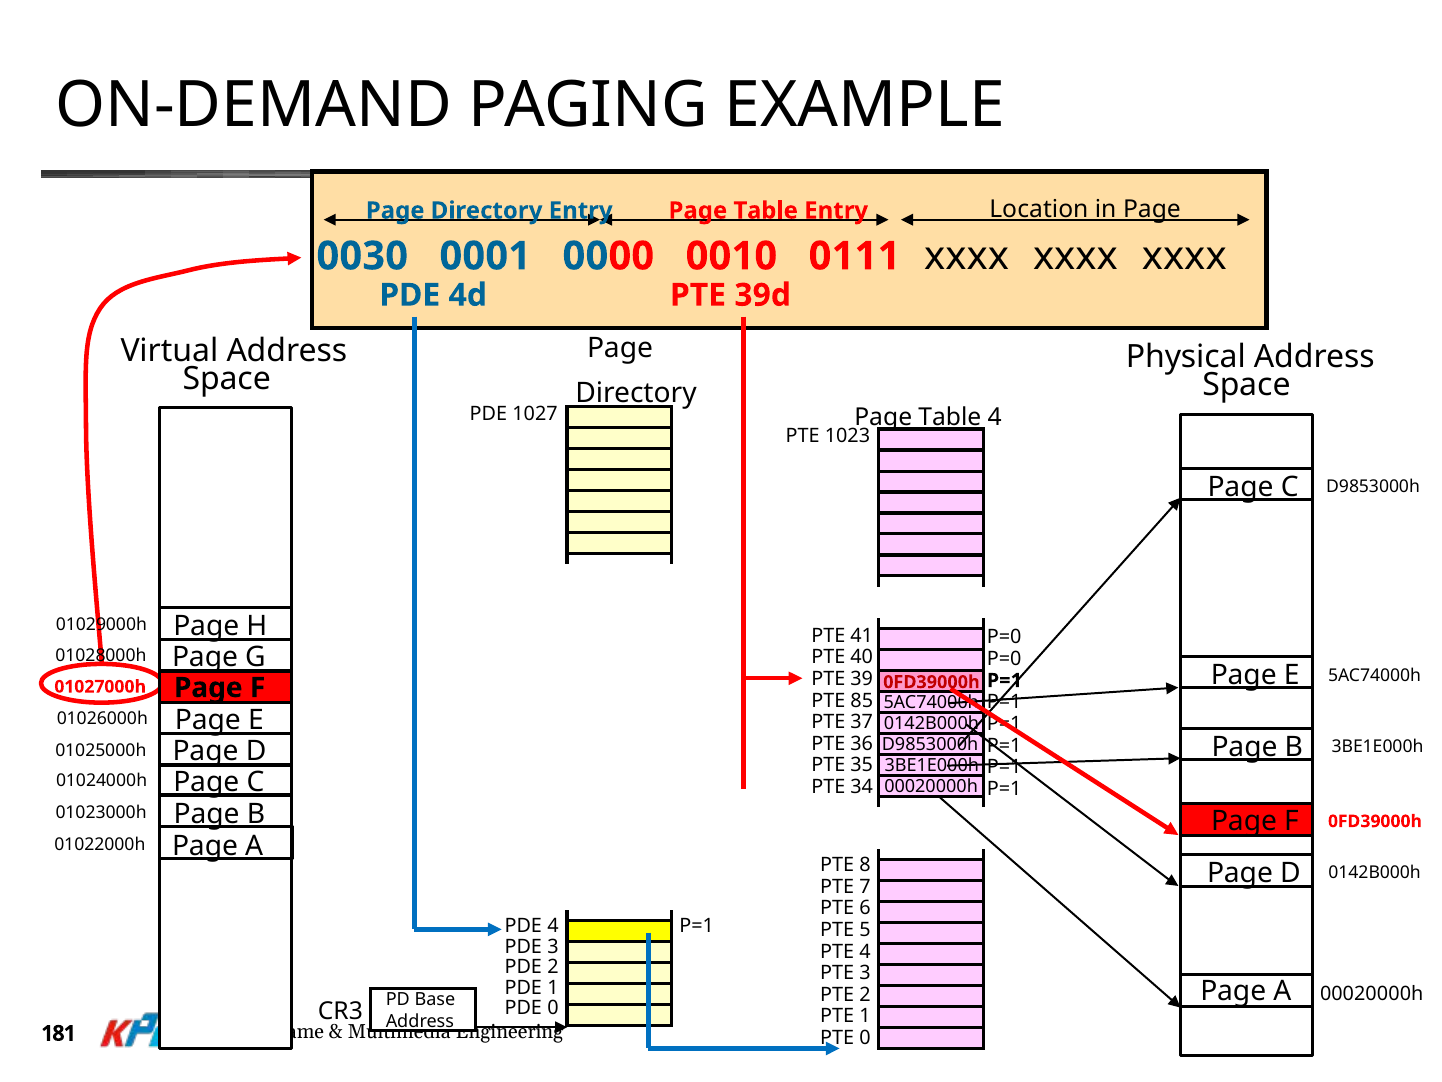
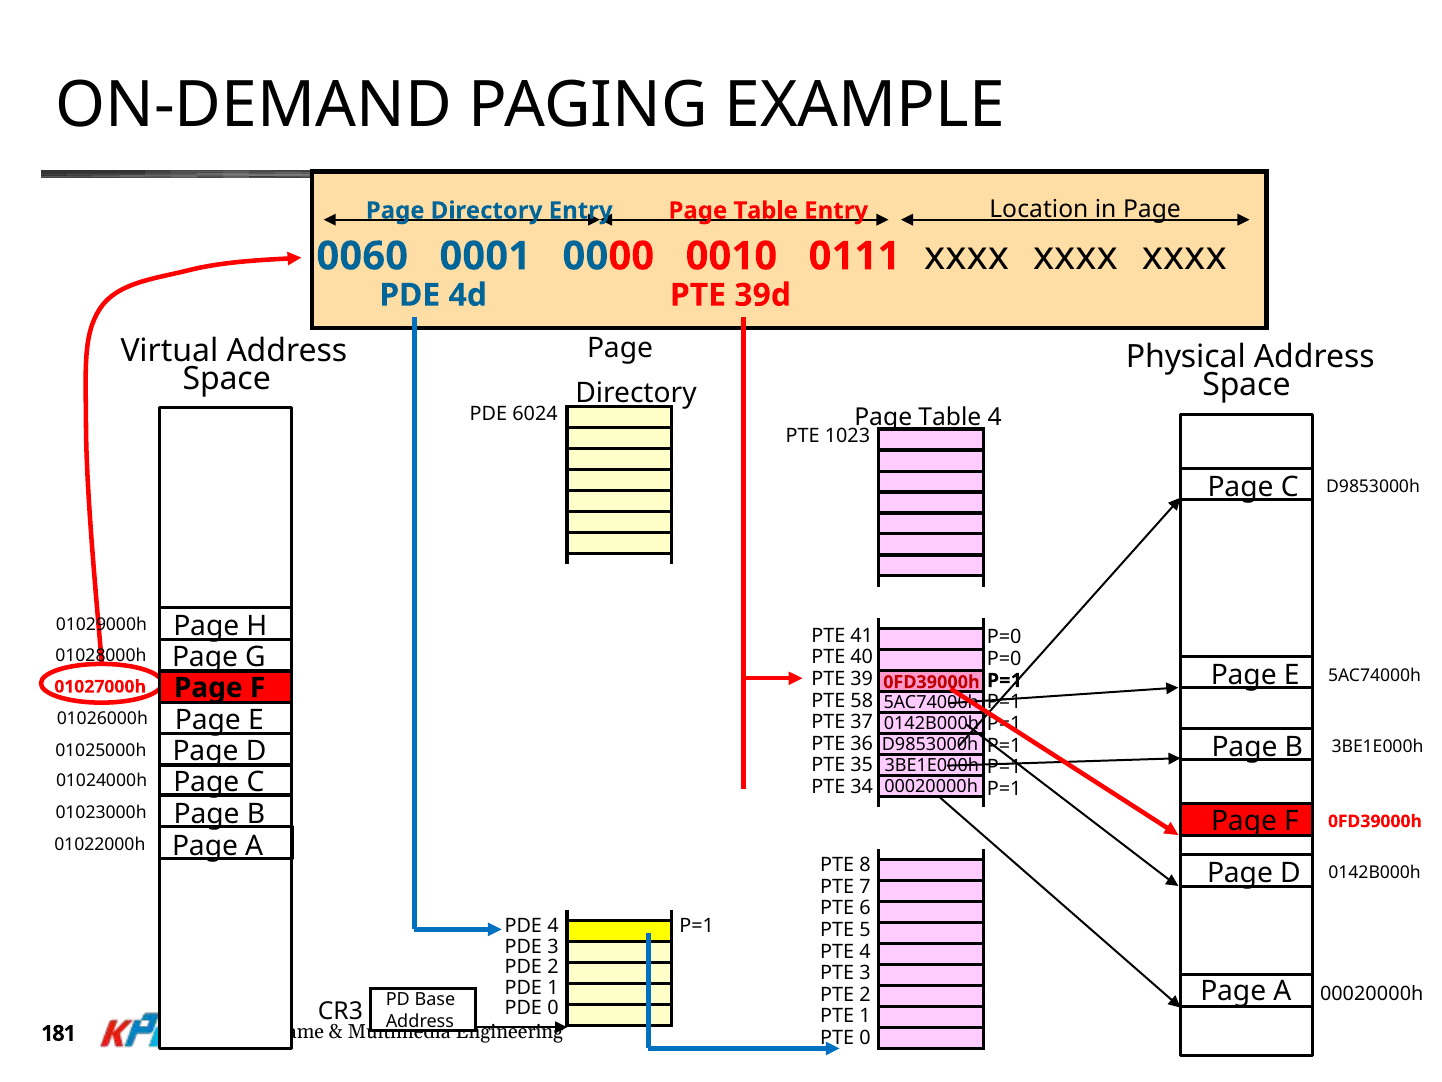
0030: 0030 -> 0060 (362, 256)
1027: 1027 -> 6024 (535, 413)
85: 85 -> 58 (862, 700)
